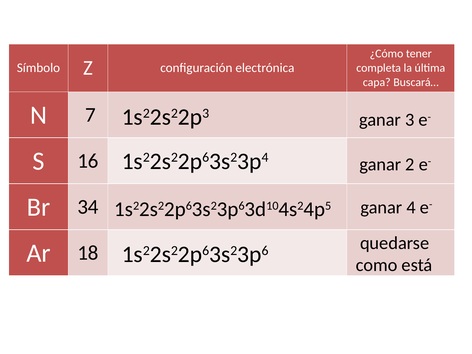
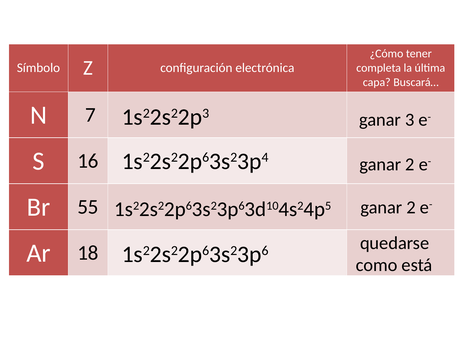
34: 34 -> 55 (88, 207)
4: 4 -> 2 (411, 207)
